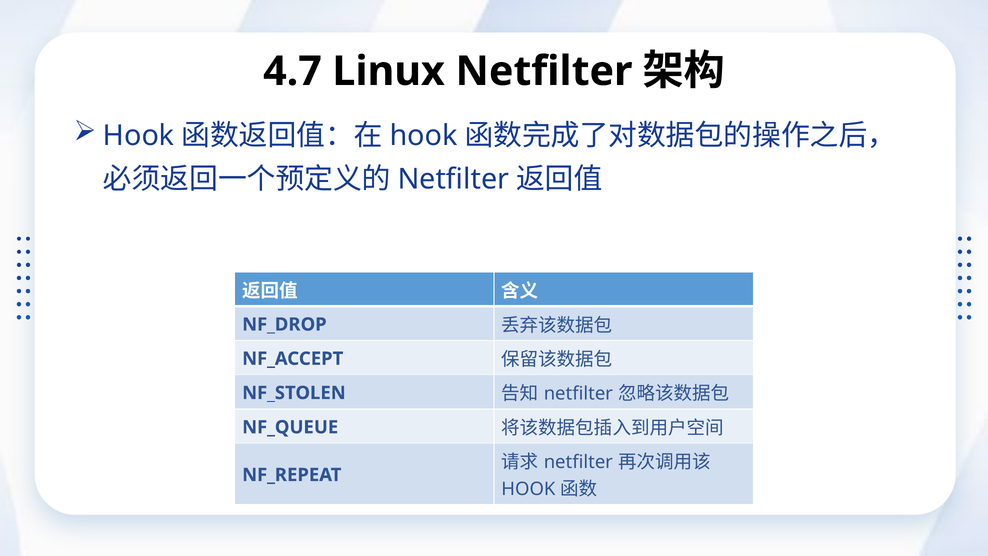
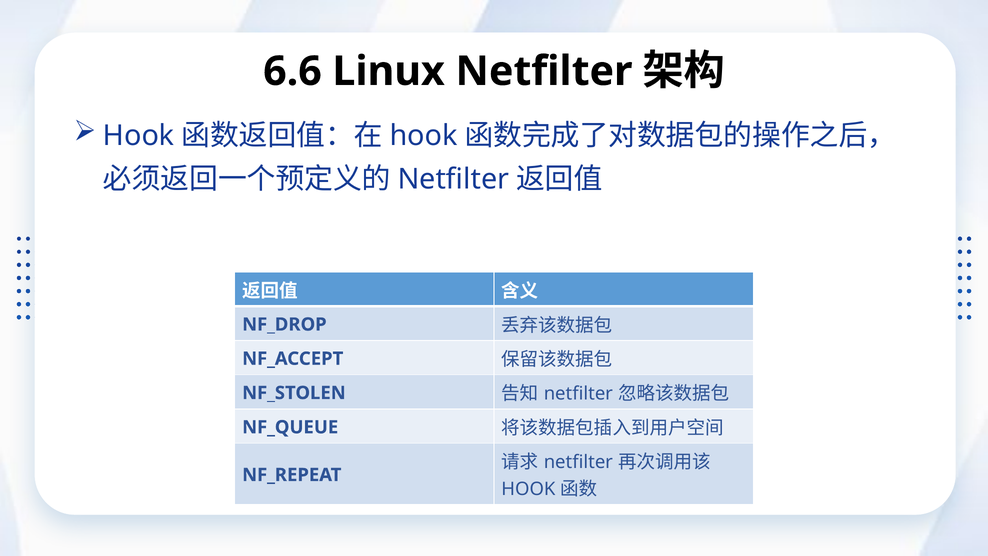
4.7: 4.7 -> 6.6 (292, 71)
